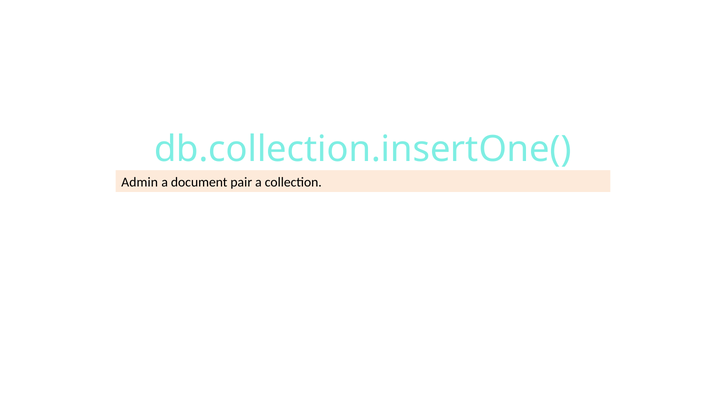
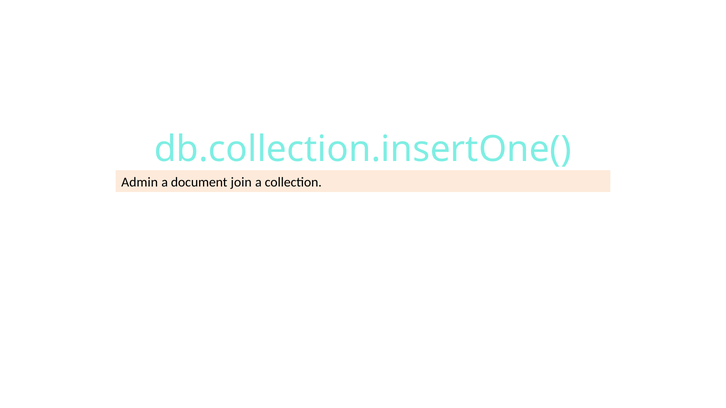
pair: pair -> join (241, 182)
